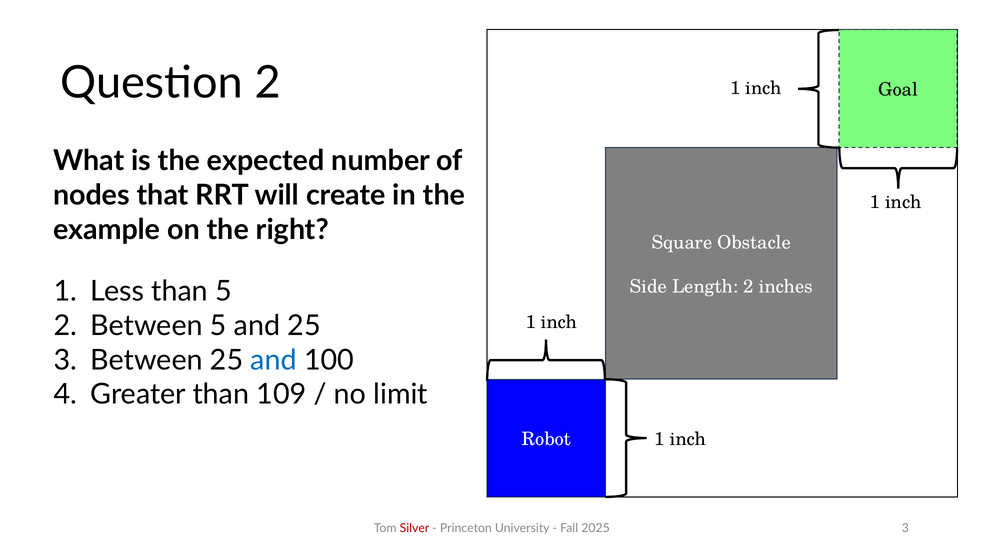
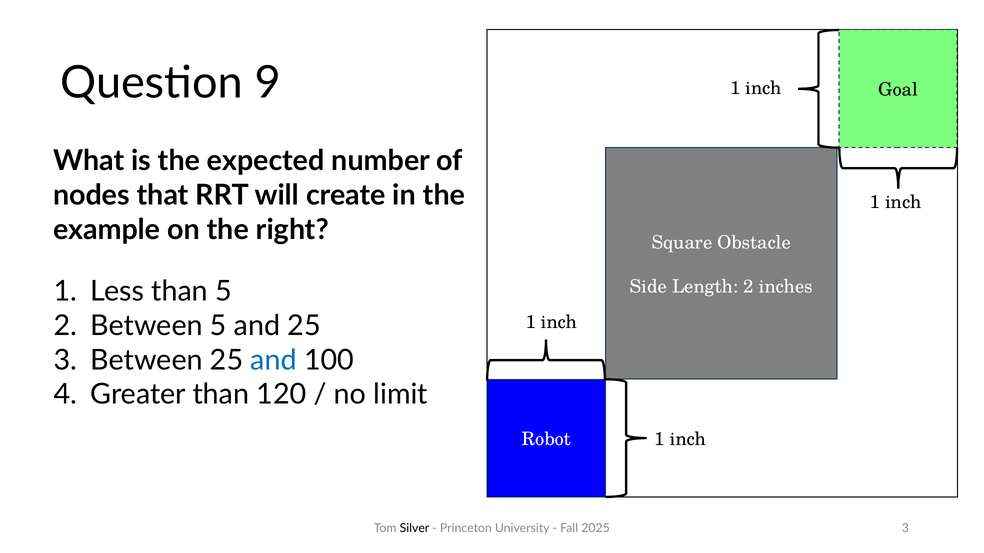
Question 2: 2 -> 9 (268, 83)
109: 109 -> 120 (281, 395)
Silver colour: red -> black (414, 529)
